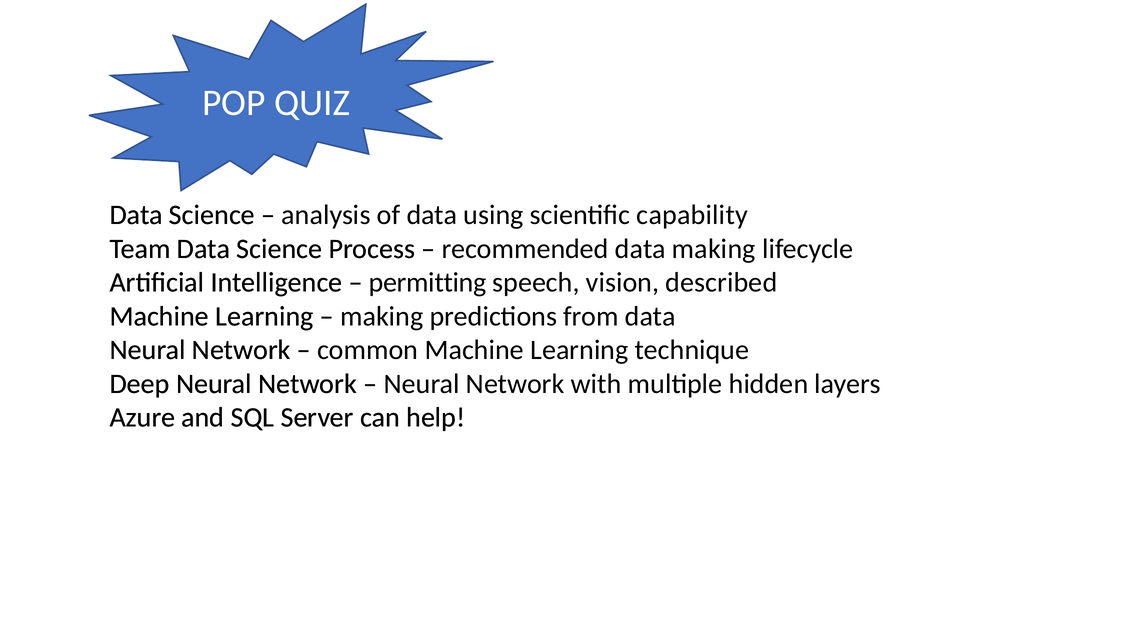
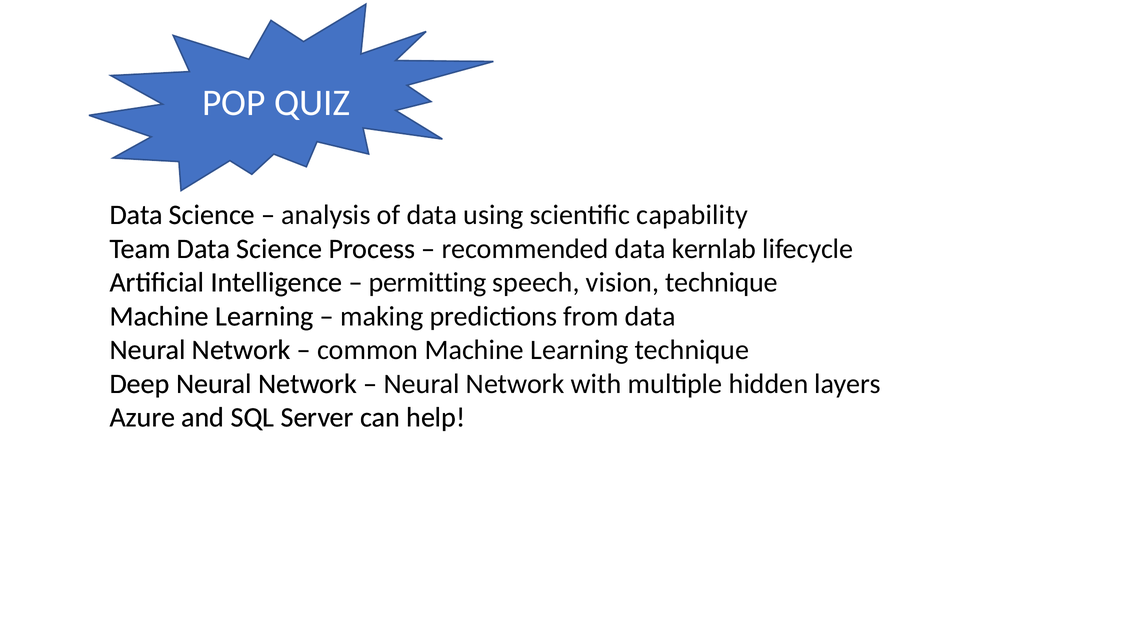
data making: making -> kernlab (714, 249)
vision described: described -> technique (722, 282)
